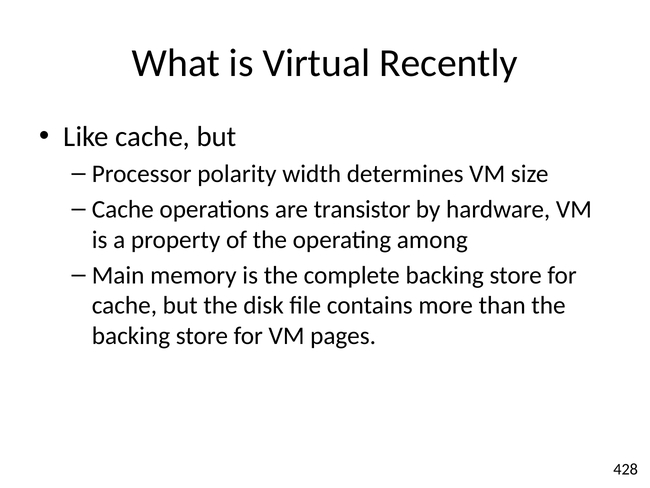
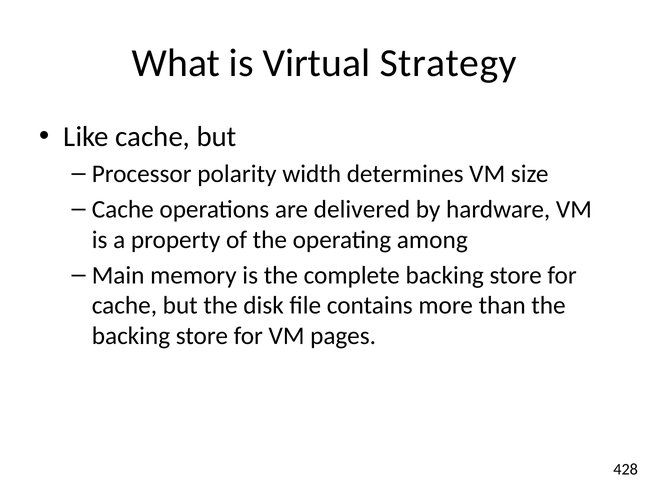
Recently: Recently -> Strategy (448, 63)
transistor: transistor -> delivered (362, 209)
